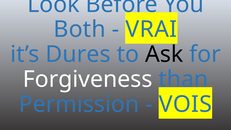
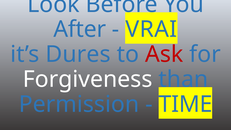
Both: Both -> After (80, 29)
Ask colour: black -> red (164, 54)
VOIS: VOIS -> TIME (186, 104)
